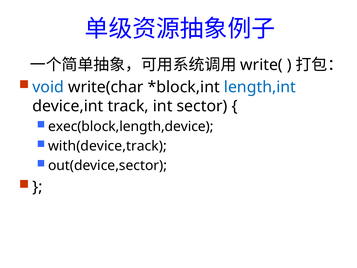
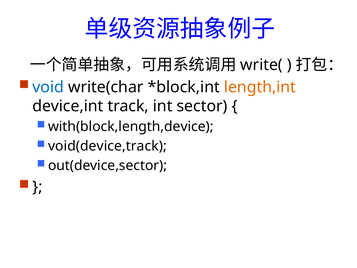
length,int colour: blue -> orange (260, 87)
exec(block,length,device: exec(block,length,device -> with(block,length,device (131, 127)
with(device,track: with(device,track -> void(device,track (107, 146)
